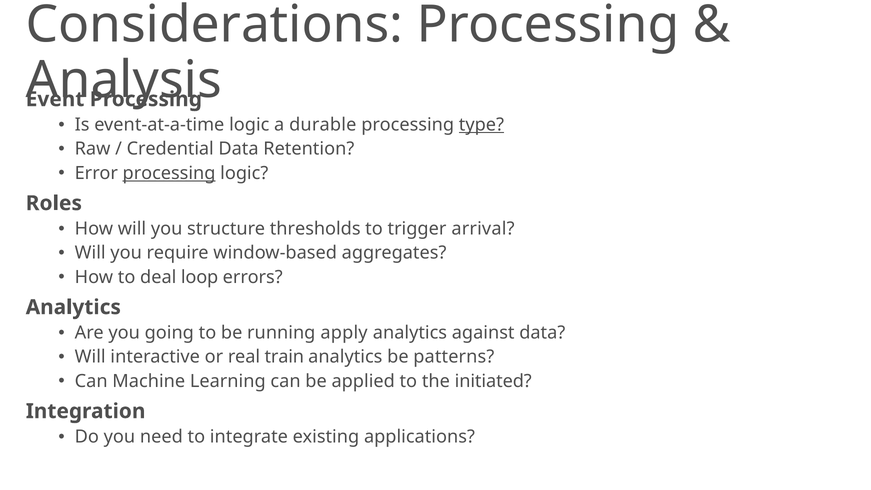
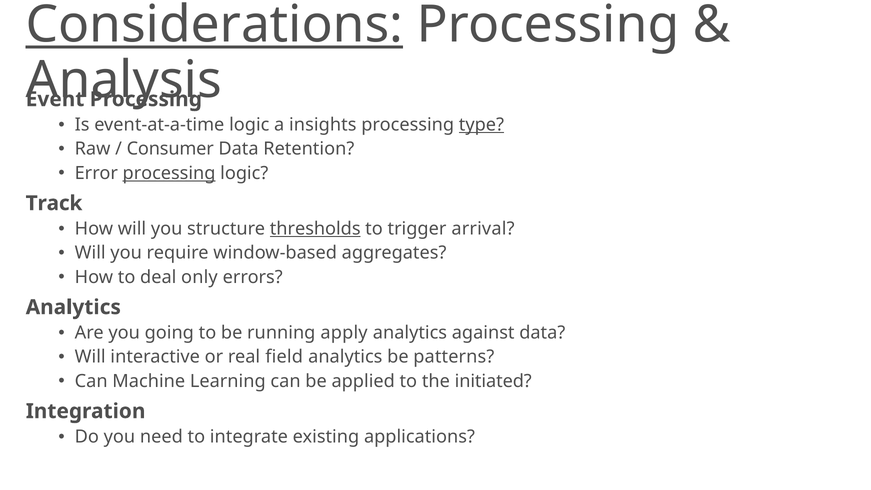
Considerations underline: none -> present (214, 25)
durable: durable -> insights (323, 125)
Credential: Credential -> Consumer (170, 149)
Roles: Roles -> Track (54, 203)
thresholds underline: none -> present (315, 229)
loop: loop -> only (199, 277)
train: train -> field (284, 357)
